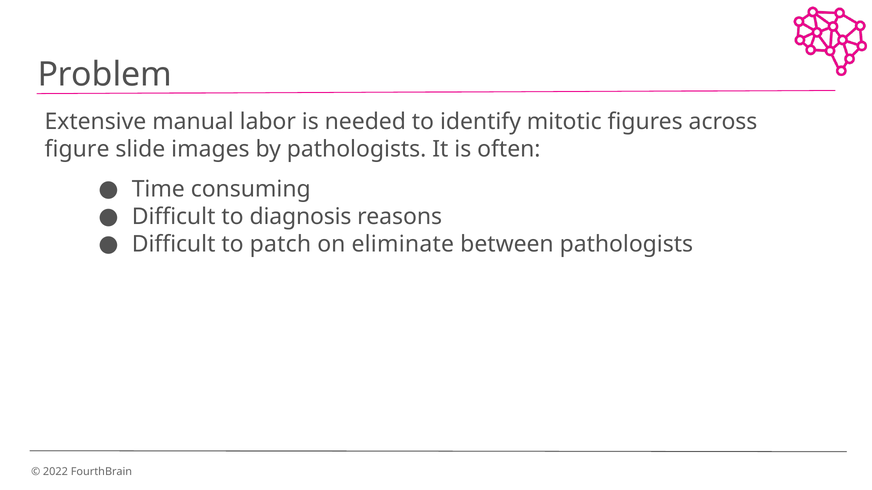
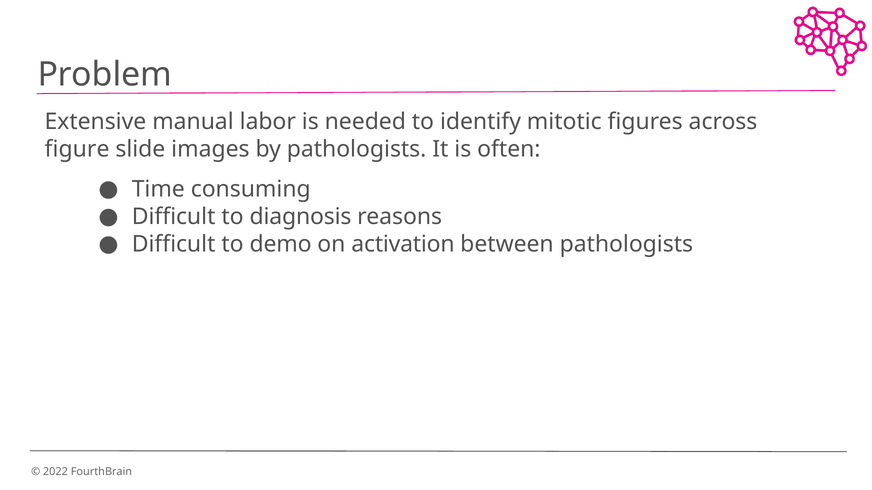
patch: patch -> demo (281, 244)
eliminate: eliminate -> activation (403, 244)
